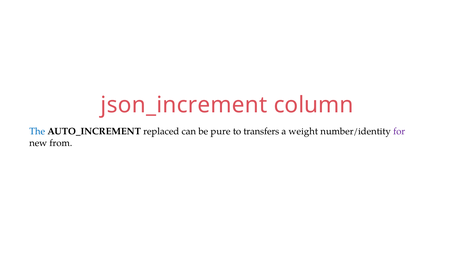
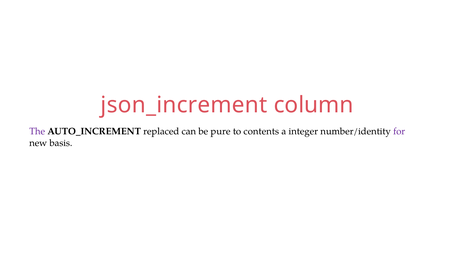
The colour: blue -> purple (37, 131)
transfers: transfers -> contents (261, 131)
weight: weight -> integer (303, 131)
from: from -> basis (61, 143)
